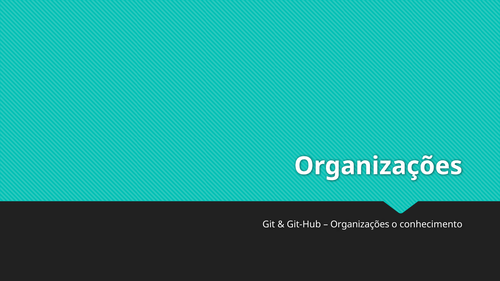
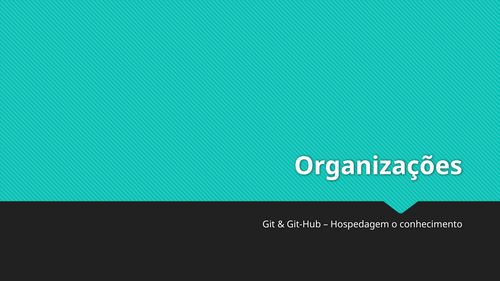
Organizações: Organizações -> Hospedagem (360, 225)
